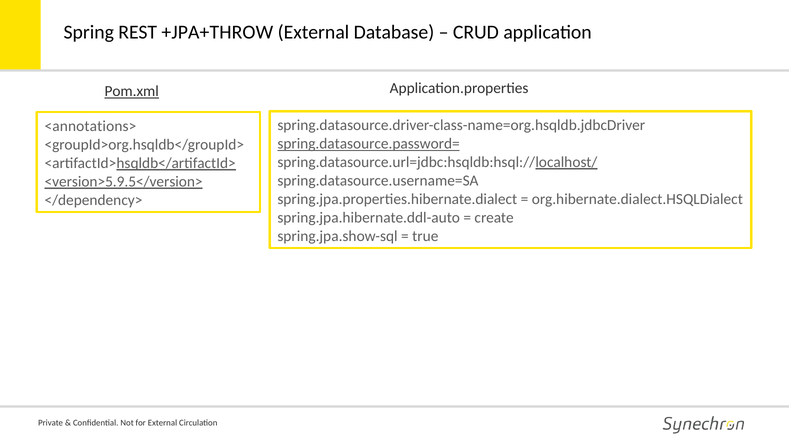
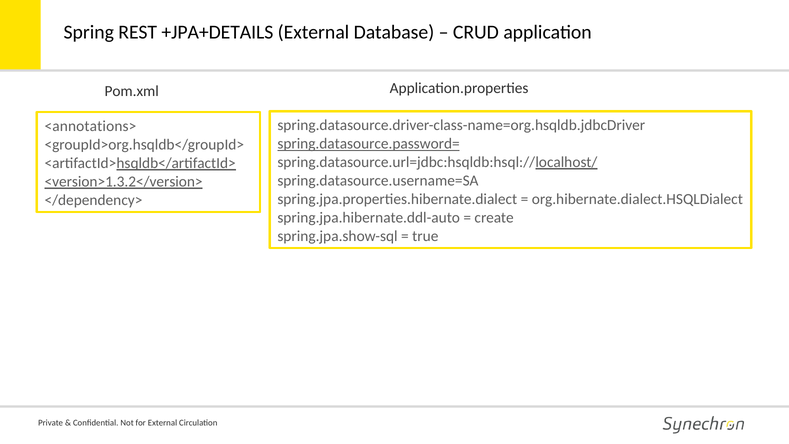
+JPA+THROW: +JPA+THROW -> +JPA+DETAILS (217, 32)
Pom.xml underline: present -> none (132, 91)
<version>5.9.5</version>: <version>5.9.5</version> -> <version>1.3.2</version> (124, 182)
